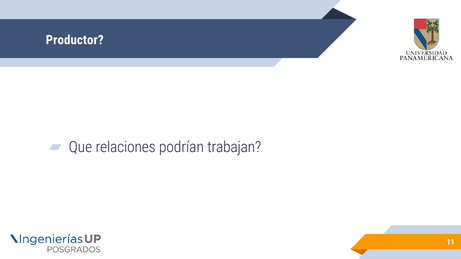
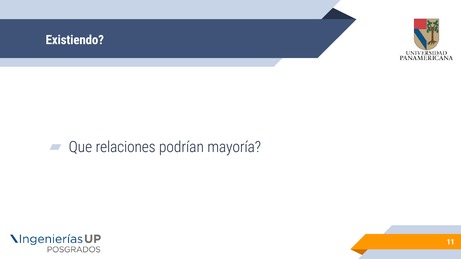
Productor: Productor -> Existiendo (75, 40)
trabajan: trabajan -> mayoría (234, 147)
